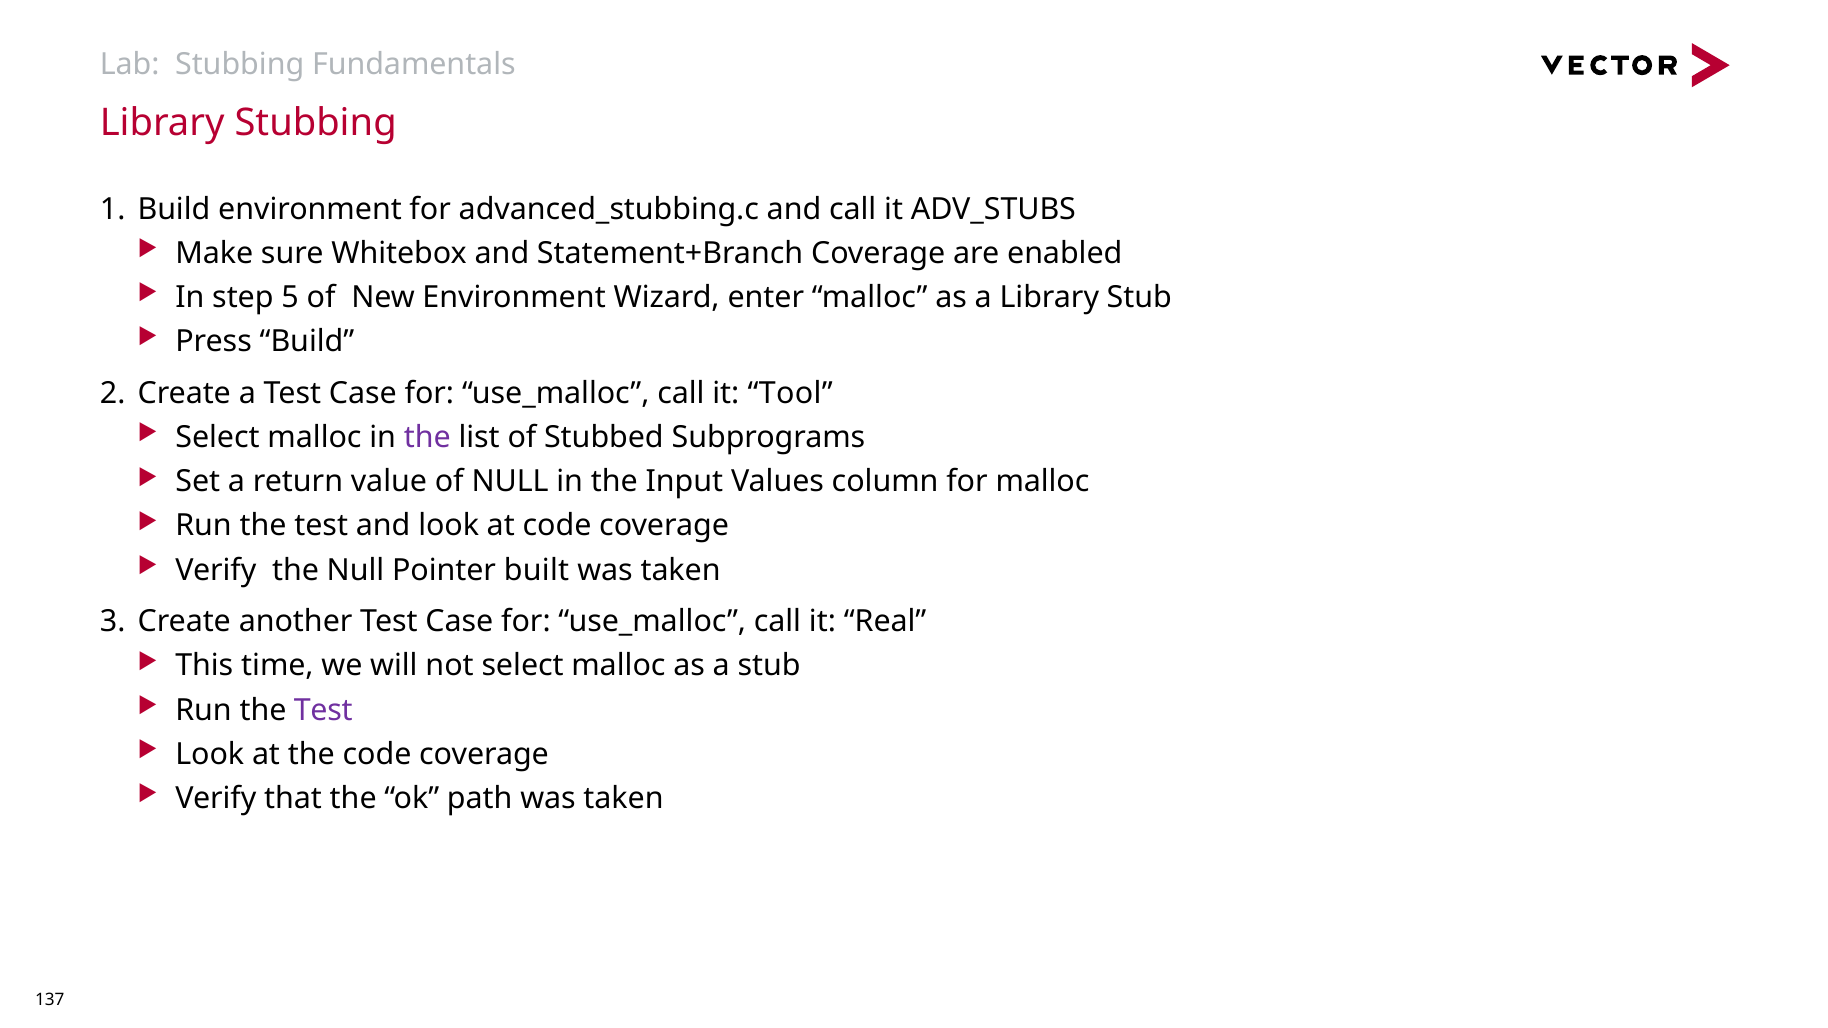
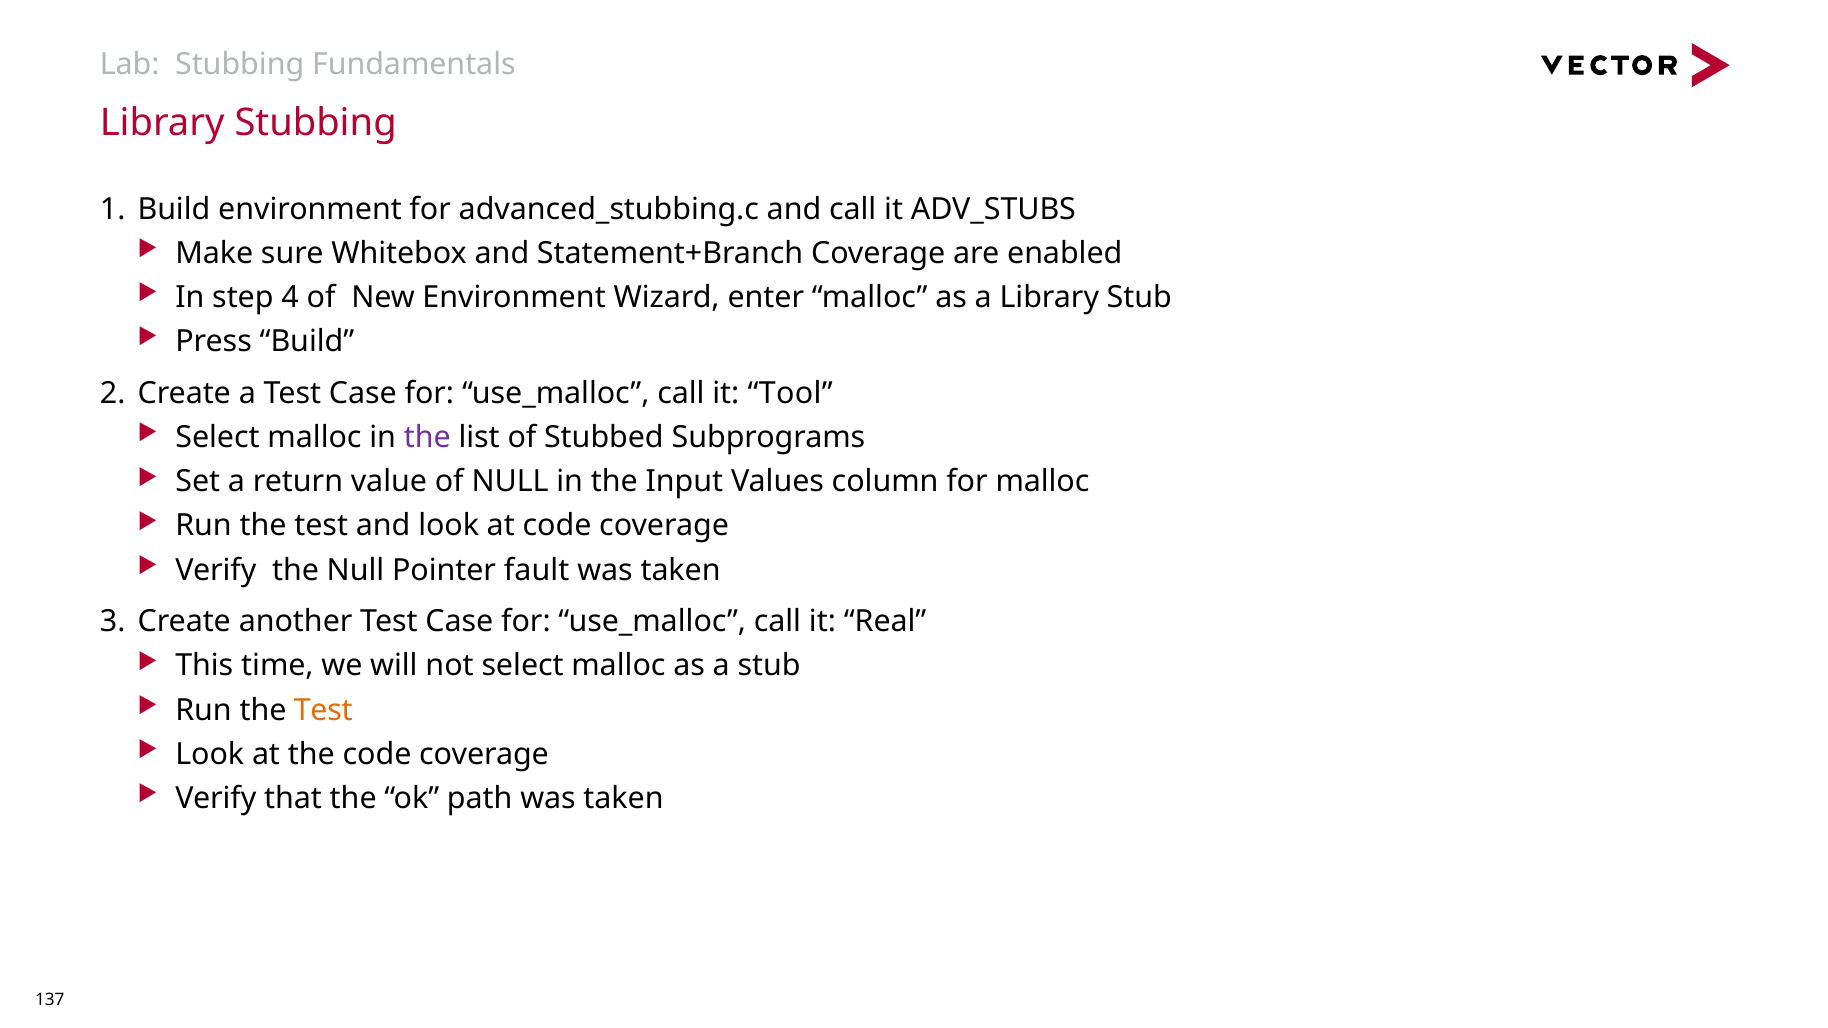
5: 5 -> 4 (290, 298)
built: built -> fault (537, 570)
Test colour: purple -> orange (323, 710)
